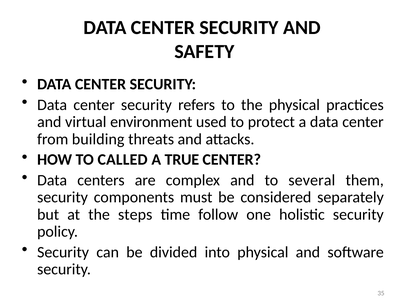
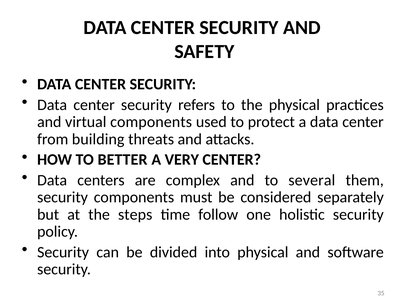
virtual environment: environment -> components (151, 122)
CALLED: CALLED -> BETTER (123, 160)
TRUE: TRUE -> VERY (182, 160)
